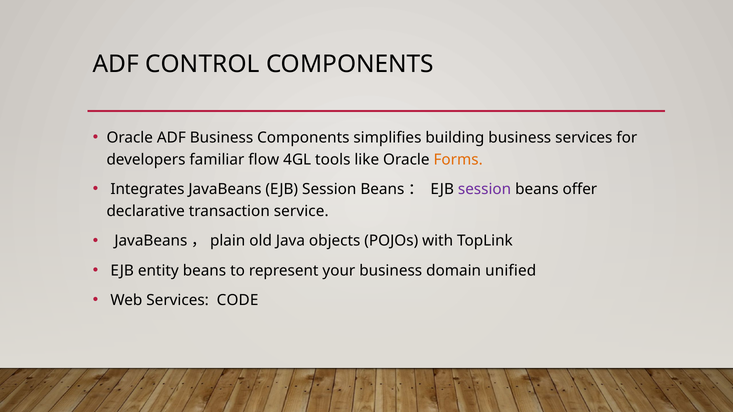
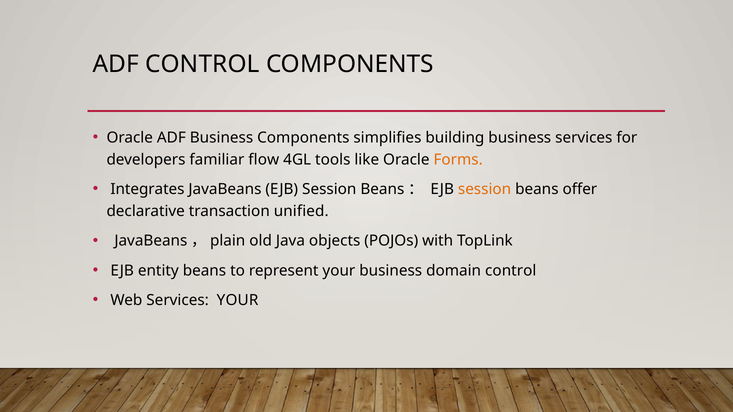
session colour: purple -> orange (485, 189)
service: service -> unified (301, 211)
domain unified: unified -> control (511, 271)
Services CODE: CODE -> YOUR (238, 300)
